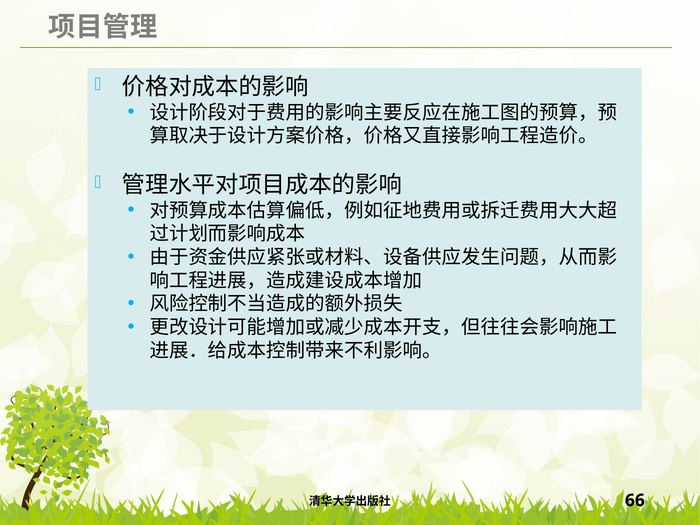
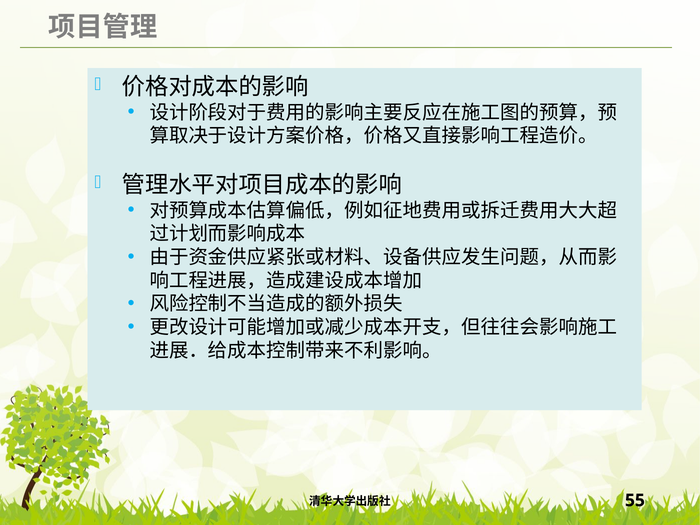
66: 66 -> 55 (635, 500)
